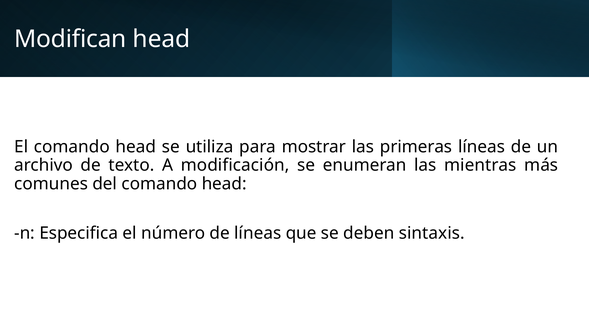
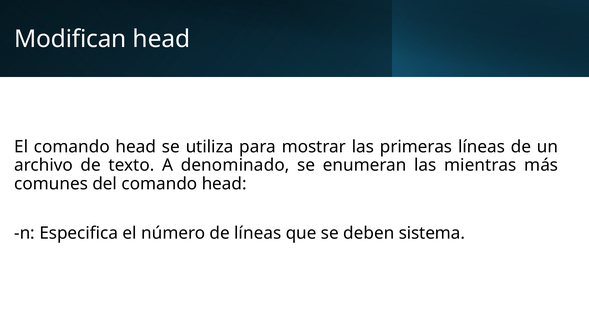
modificación: modificación -> denominado (235, 165)
sintaxis: sintaxis -> sistema (432, 233)
